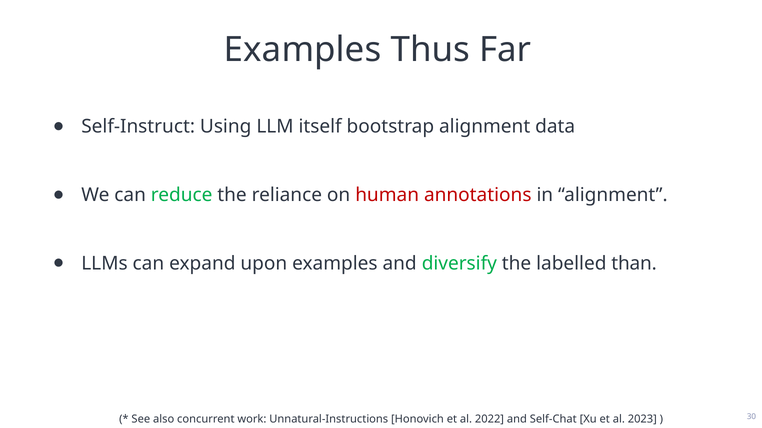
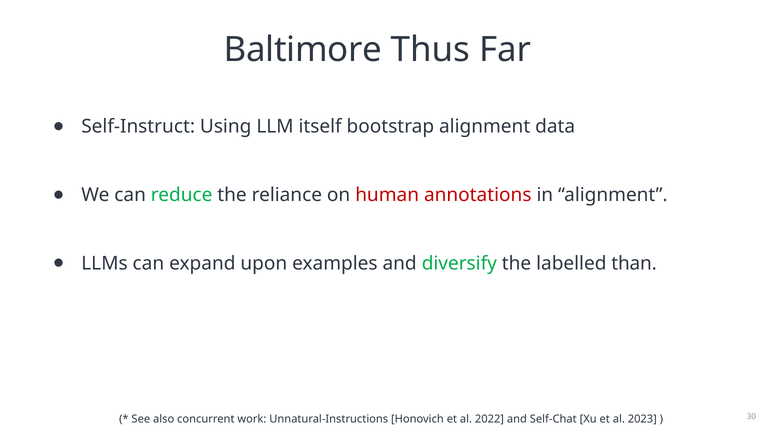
Examples: Examples -> Baltimore (303, 50)
